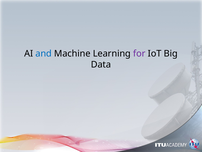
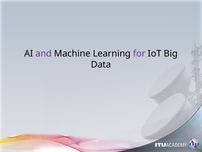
and colour: blue -> purple (44, 53)
